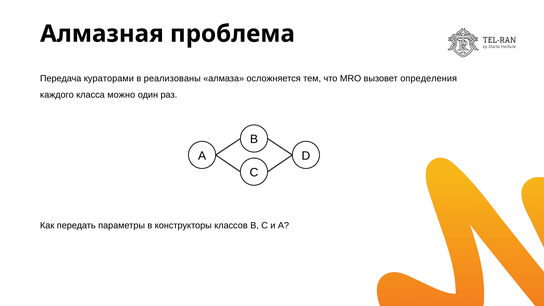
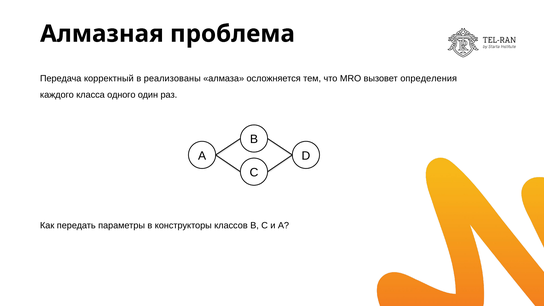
кураторами: кураторами -> корректный (109, 79)
можно: можно -> одного (121, 95)
